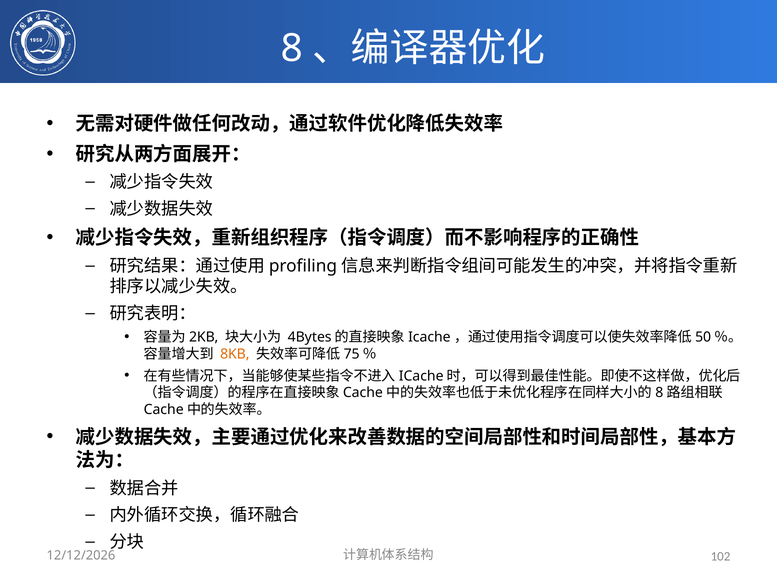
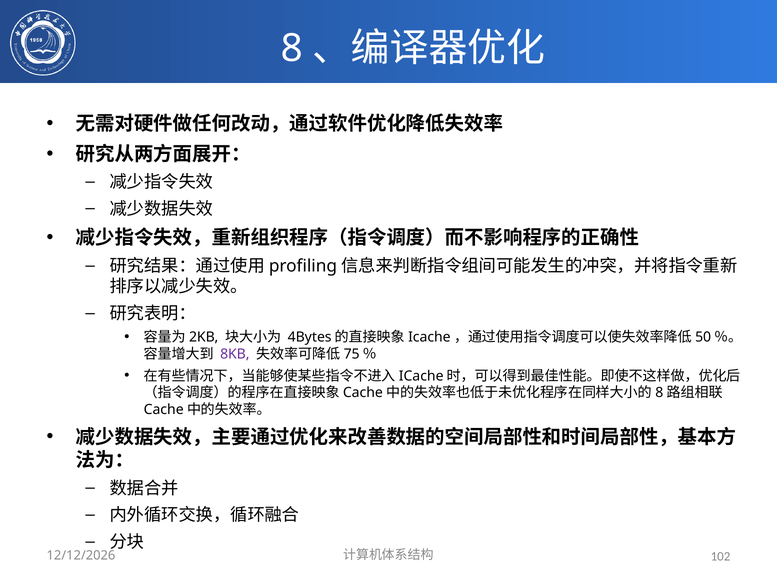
8KB colour: orange -> purple (235, 354)
